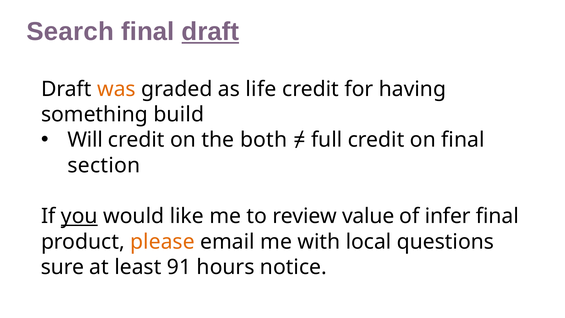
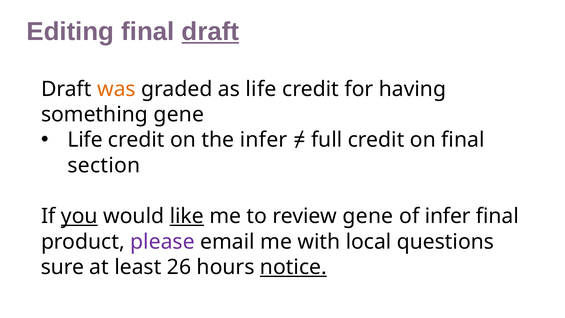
Search: Search -> Editing (70, 32)
something build: build -> gene (179, 114)
Will: Will -> Life (85, 140)
the both: both -> infer (264, 140)
like underline: none -> present (187, 216)
review value: value -> gene (368, 216)
please colour: orange -> purple (162, 242)
91: 91 -> 26 (179, 267)
notice underline: none -> present (293, 267)
